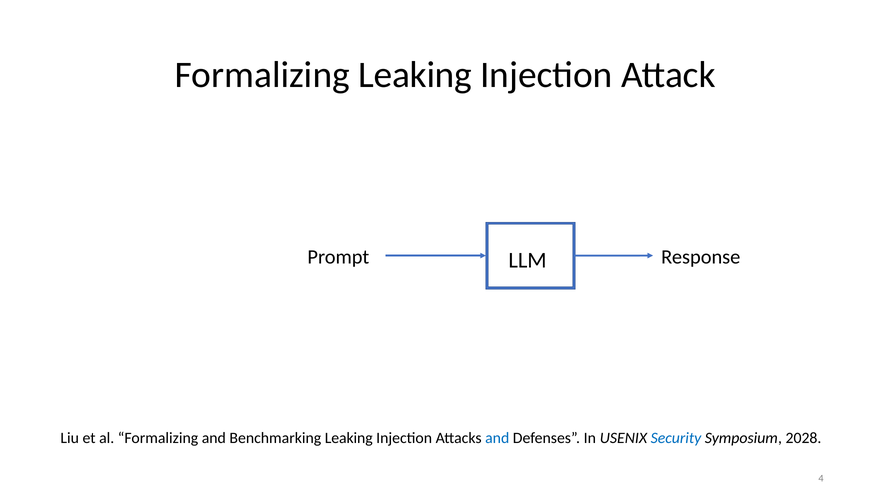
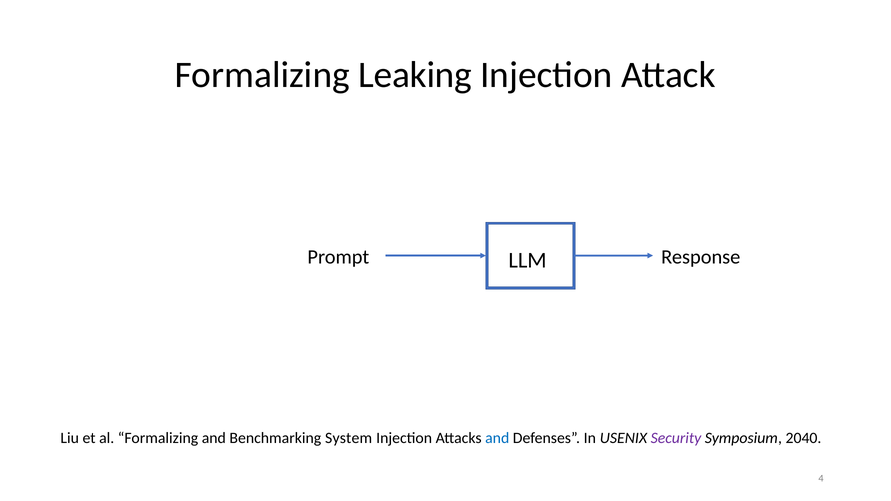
Benchmarking Leaking: Leaking -> System (349, 438)
Security colour: blue -> purple (676, 438)
2028: 2028 -> 2040 (803, 438)
